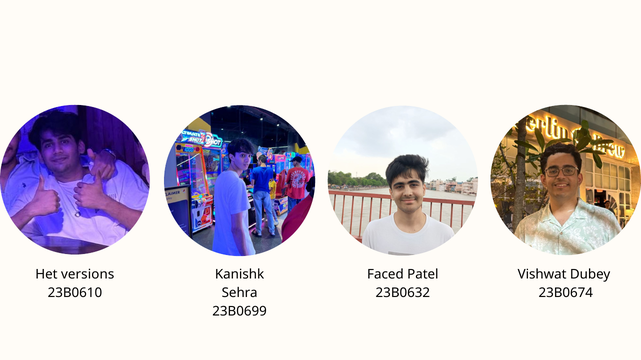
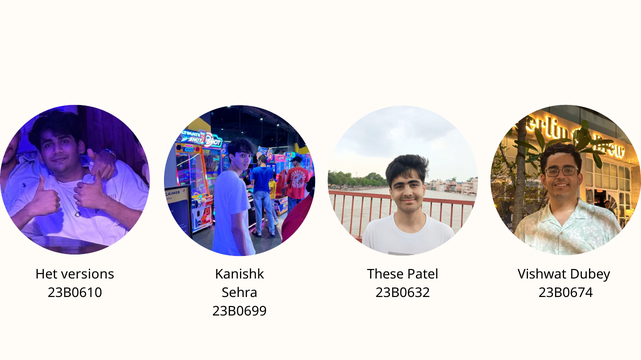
Faced: Faced -> These (385, 275)
